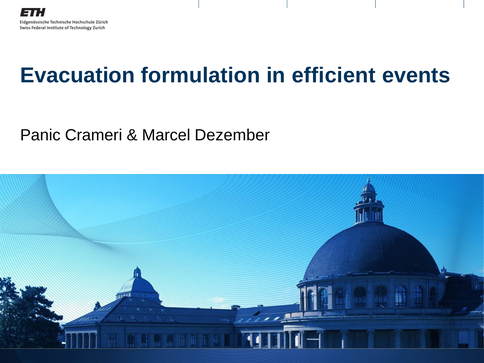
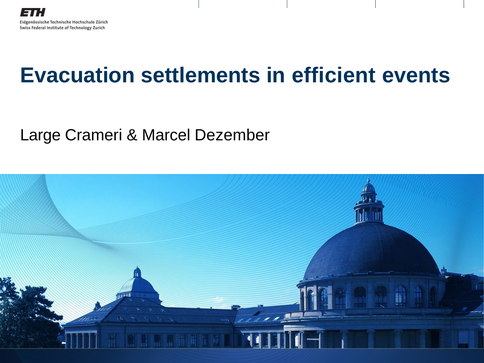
formulation: formulation -> settlements (201, 76)
Panic: Panic -> Large (40, 135)
